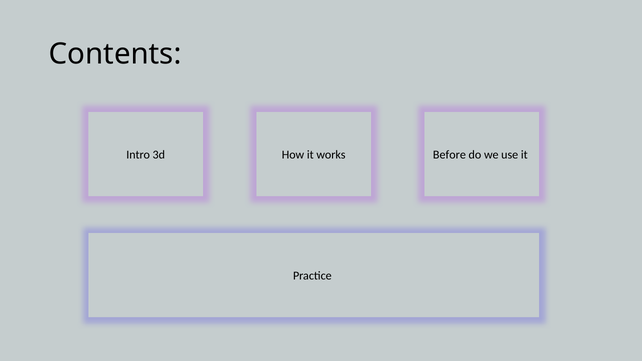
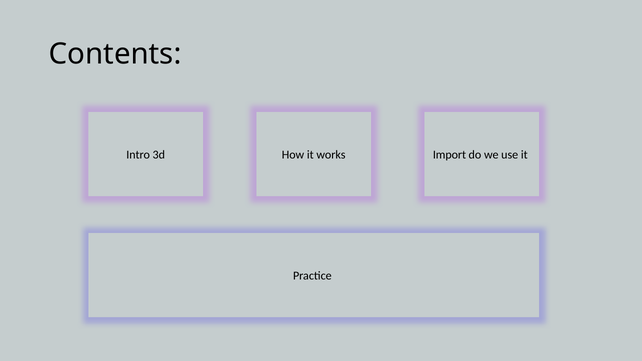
Before: Before -> Import (449, 155)
